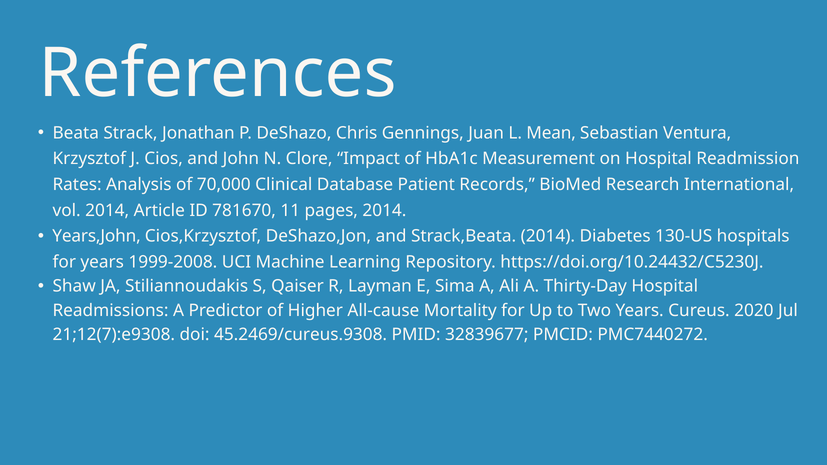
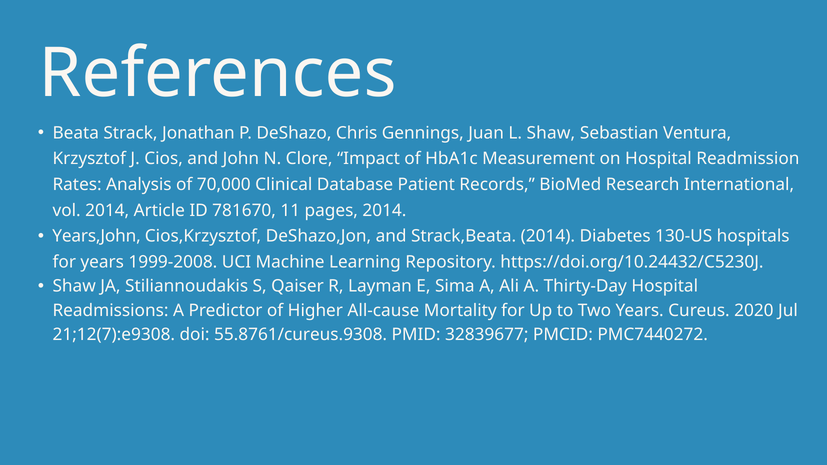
L Mean: Mean -> Shaw (551, 133)
45.2469/cureus.9308: 45.2469/cureus.9308 -> 55.8761/cureus.9308 (301, 335)
